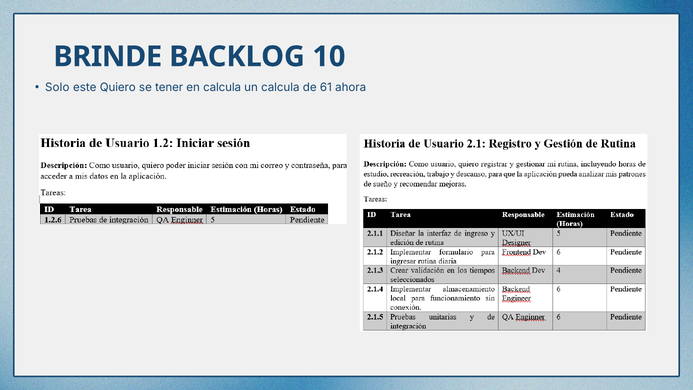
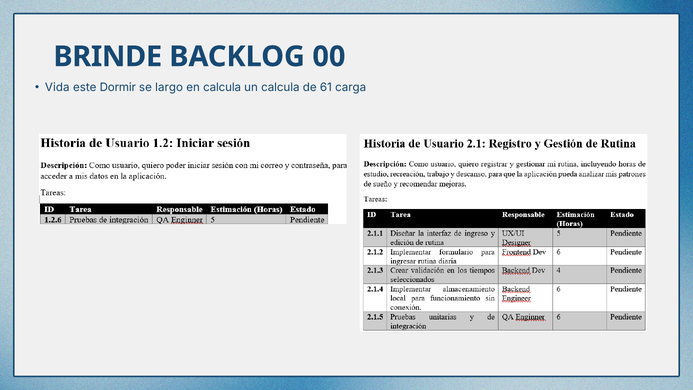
10: 10 -> 00 (329, 57)
Solo: Solo -> Vida (57, 88)
Quiero: Quiero -> Dormir (118, 88)
tener: tener -> largo (169, 88)
ahora: ahora -> carga (351, 88)
